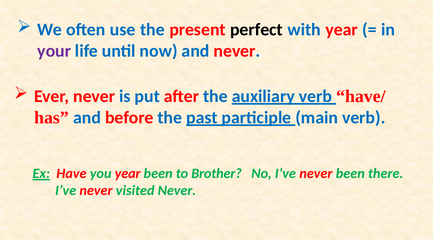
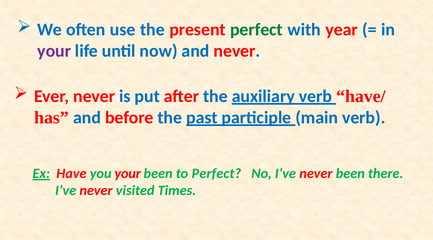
perfect colour: black -> green (256, 30)
you year: year -> your (128, 174)
to Brother: Brother -> Perfect (216, 174)
visited Never: Never -> Times (177, 191)
